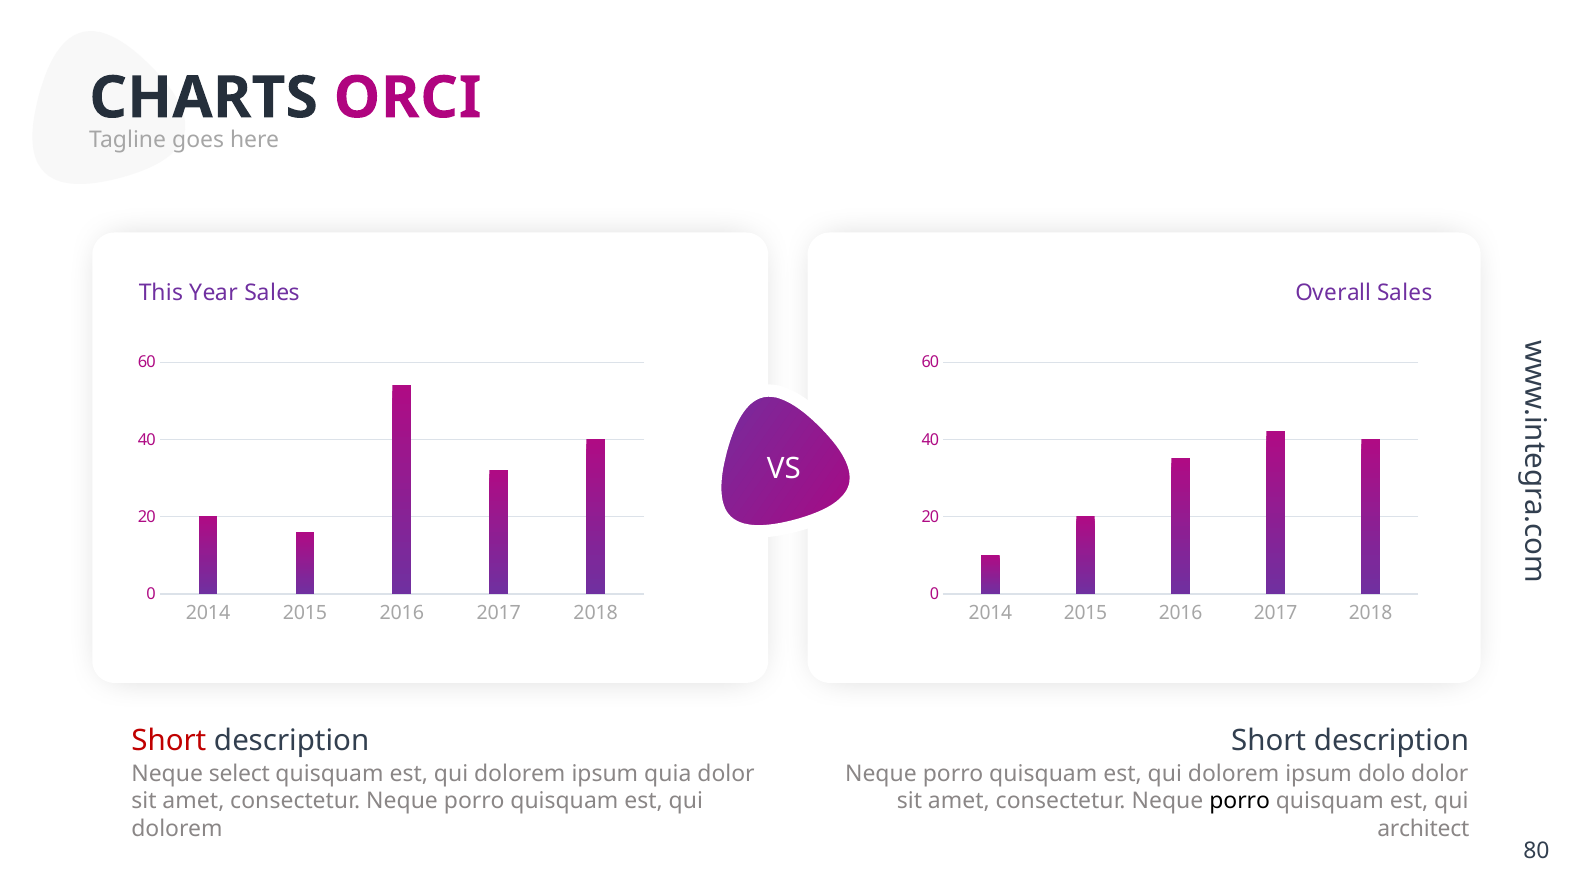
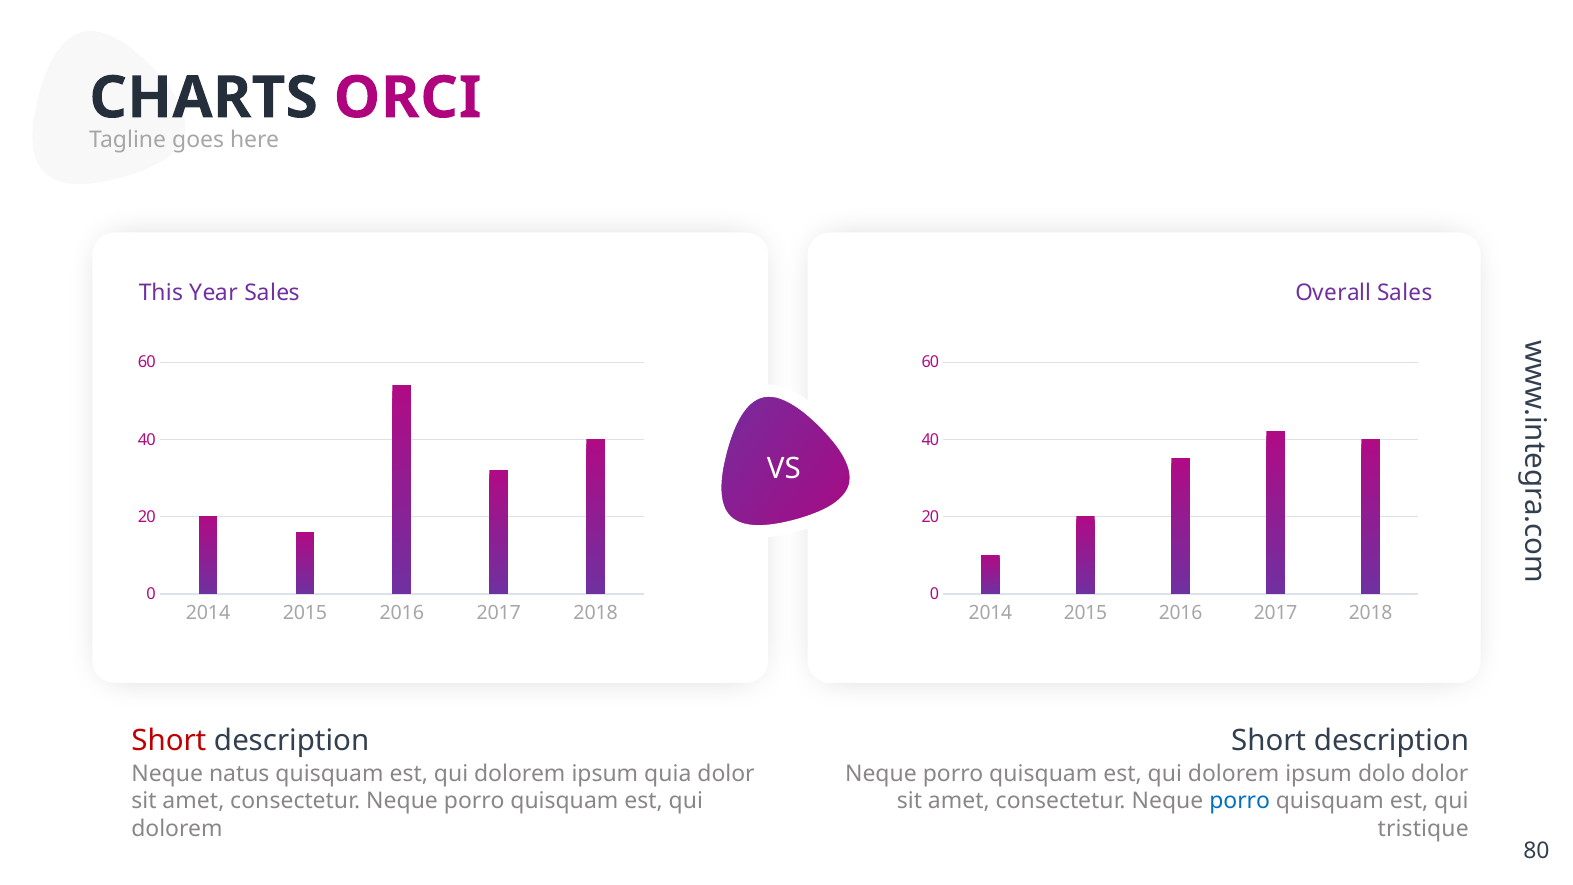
select: select -> natus (239, 773)
porro colour: black -> blue (1240, 801)
architect: architect -> tristique (1423, 828)
